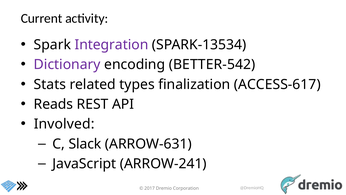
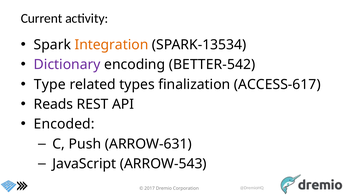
Integration colour: purple -> orange (111, 45)
Stats: Stats -> Type (50, 84)
Involved: Involved -> Encoded (64, 124)
Slack: Slack -> Push (85, 144)
ARROW-241: ARROW-241 -> ARROW-543 (163, 163)
